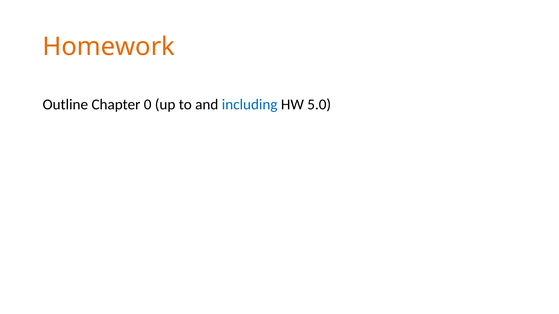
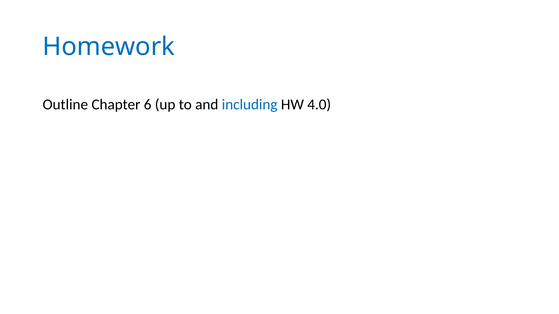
Homework colour: orange -> blue (109, 47)
0: 0 -> 6 (148, 105)
5.0: 5.0 -> 4.0 (319, 105)
